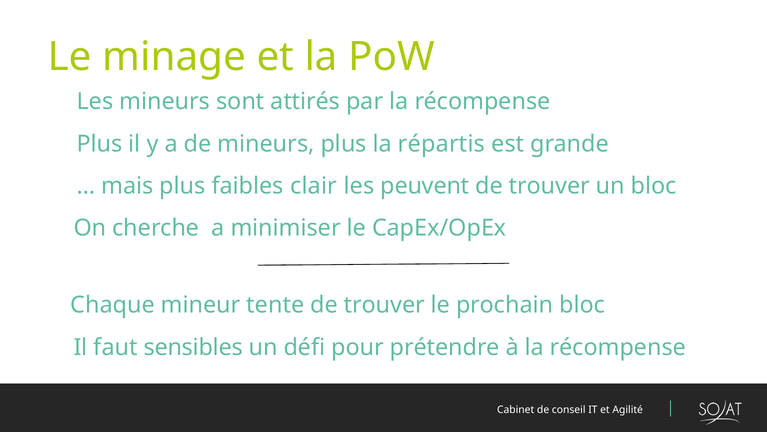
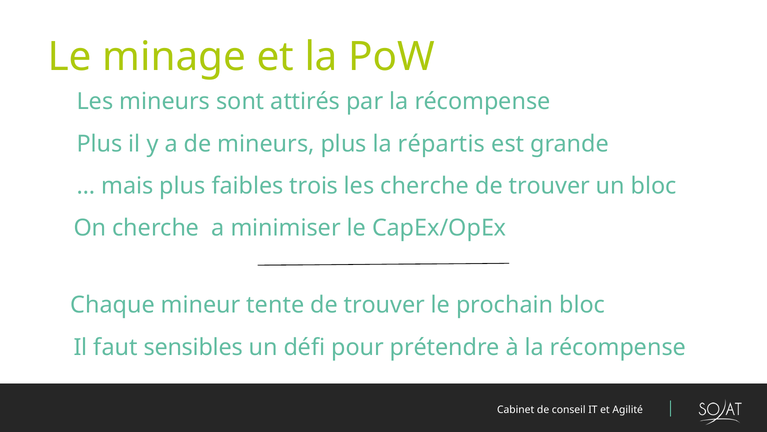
clair: clair -> trois (314, 186)
les peuvent: peuvent -> cherche (425, 186)
